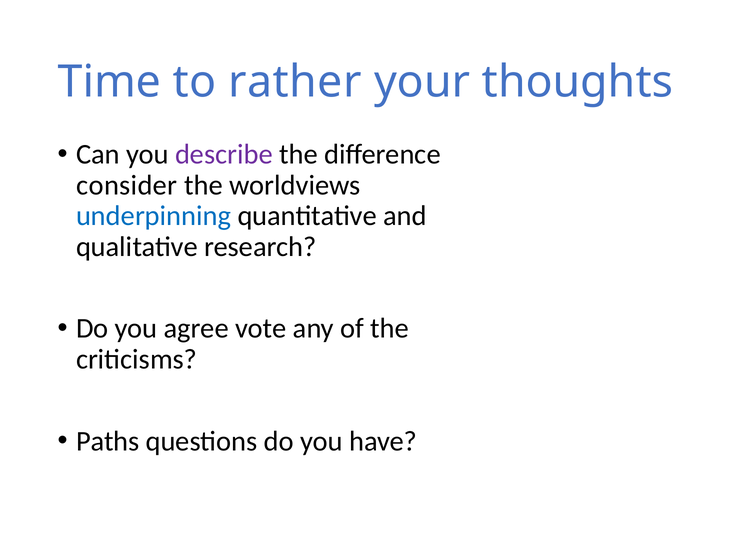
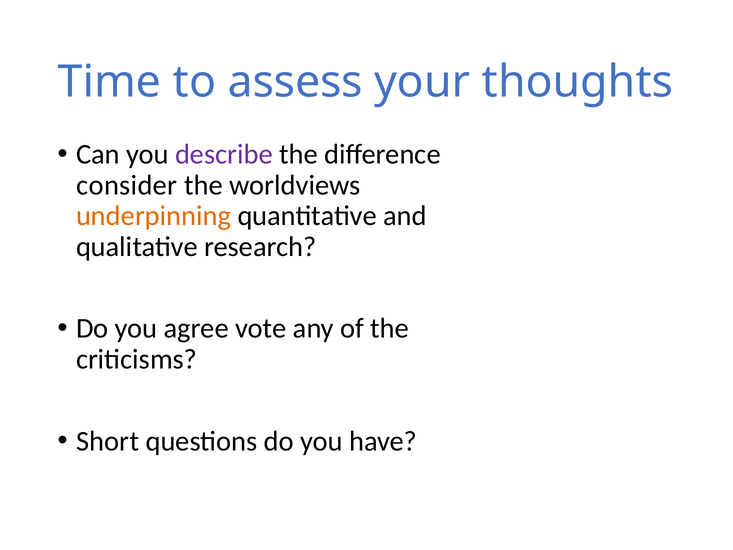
rather: rather -> assess (295, 82)
underpinning colour: blue -> orange (154, 216)
Paths: Paths -> Short (108, 441)
